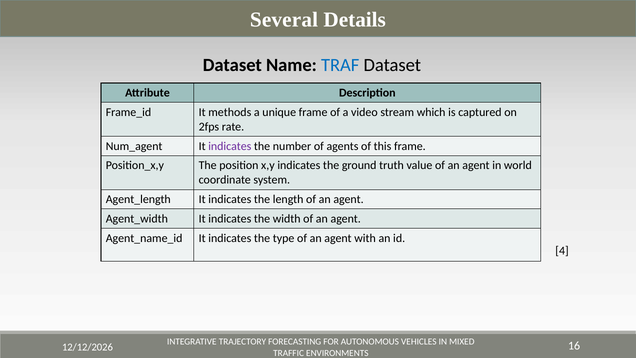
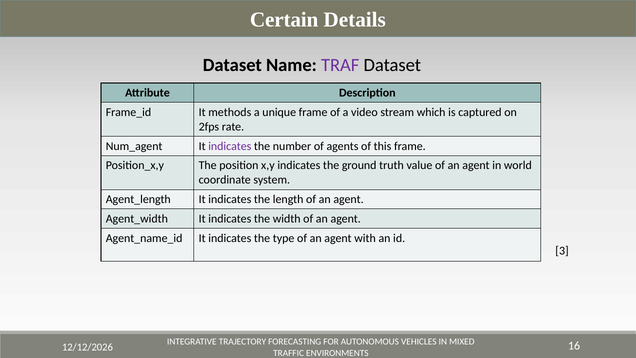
Several: Several -> Certain (284, 20)
TRAF colour: blue -> purple (340, 65)
4: 4 -> 3 (562, 251)
